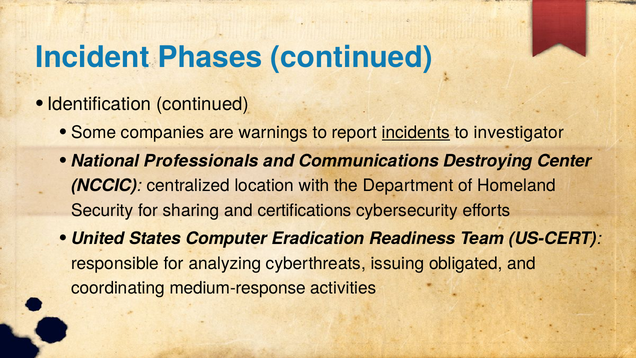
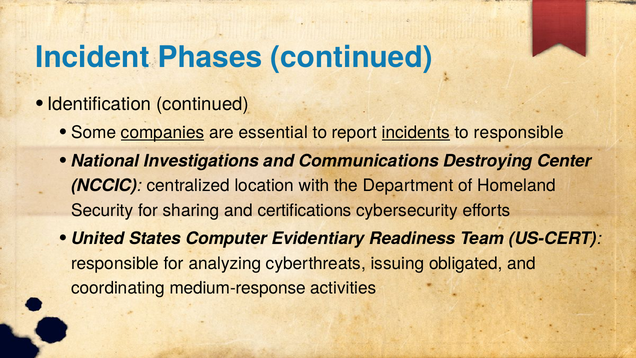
companies underline: none -> present (163, 133)
warnings: warnings -> essential (273, 133)
to investigator: investigator -> responsible (519, 133)
Professionals: Professionals -> Investigations (201, 161)
Eradication: Eradication -> Evidentiary (318, 238)
